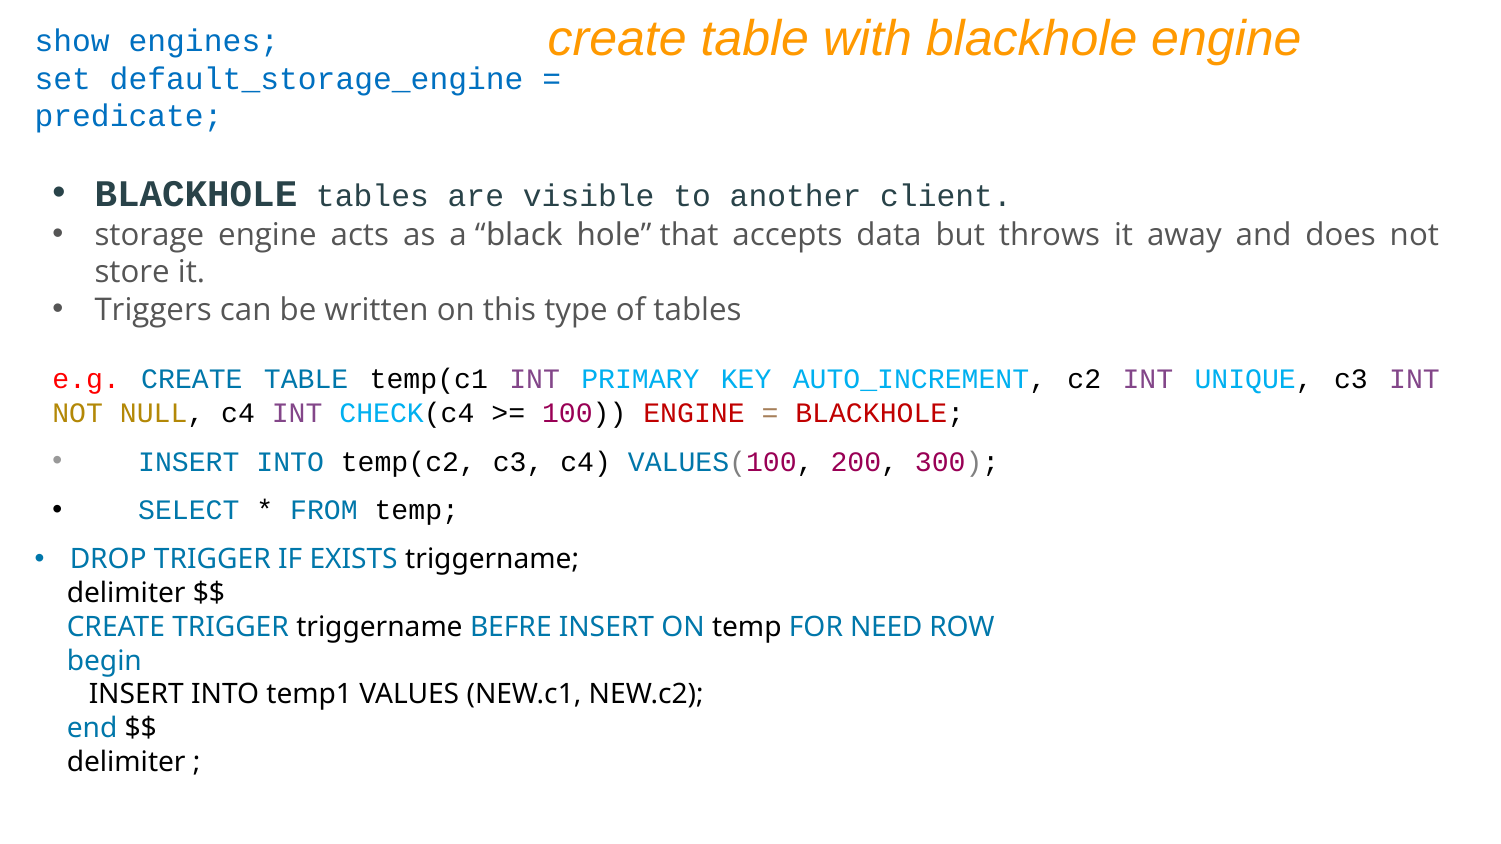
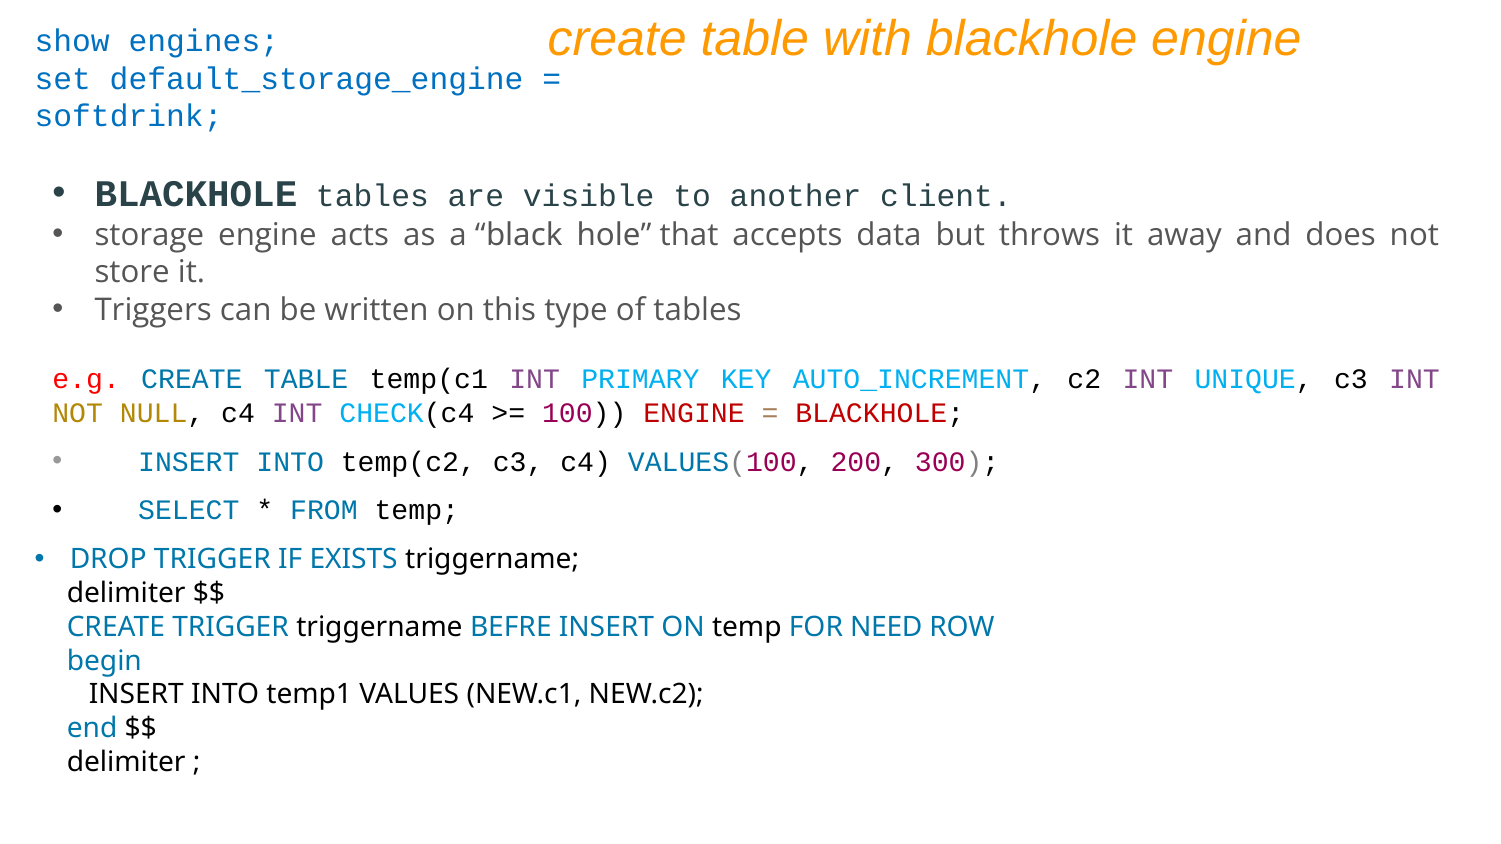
predicate: predicate -> softdrink (129, 116)
